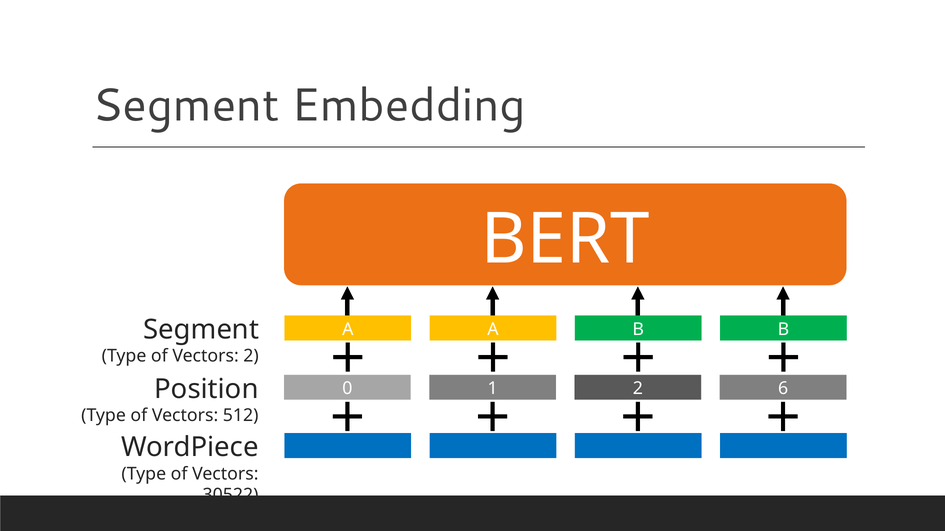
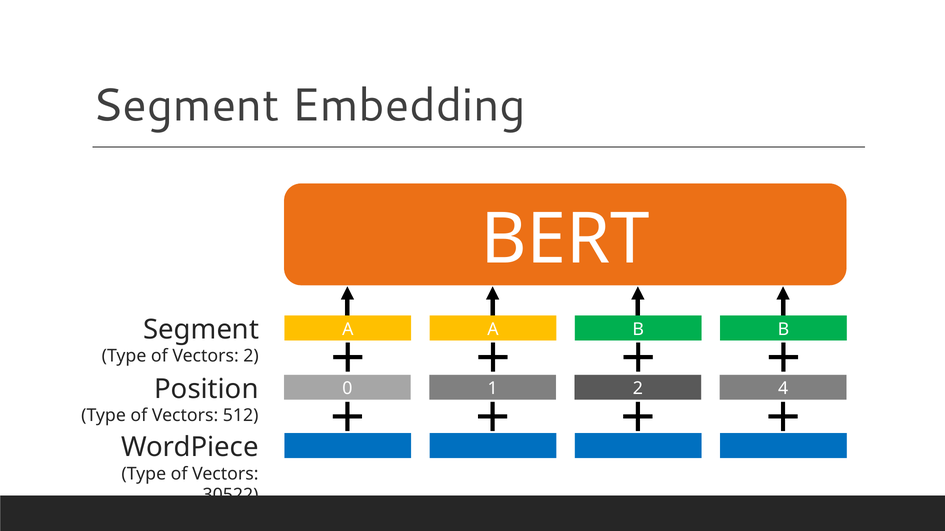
6: 6 -> 4 (783, 389)
